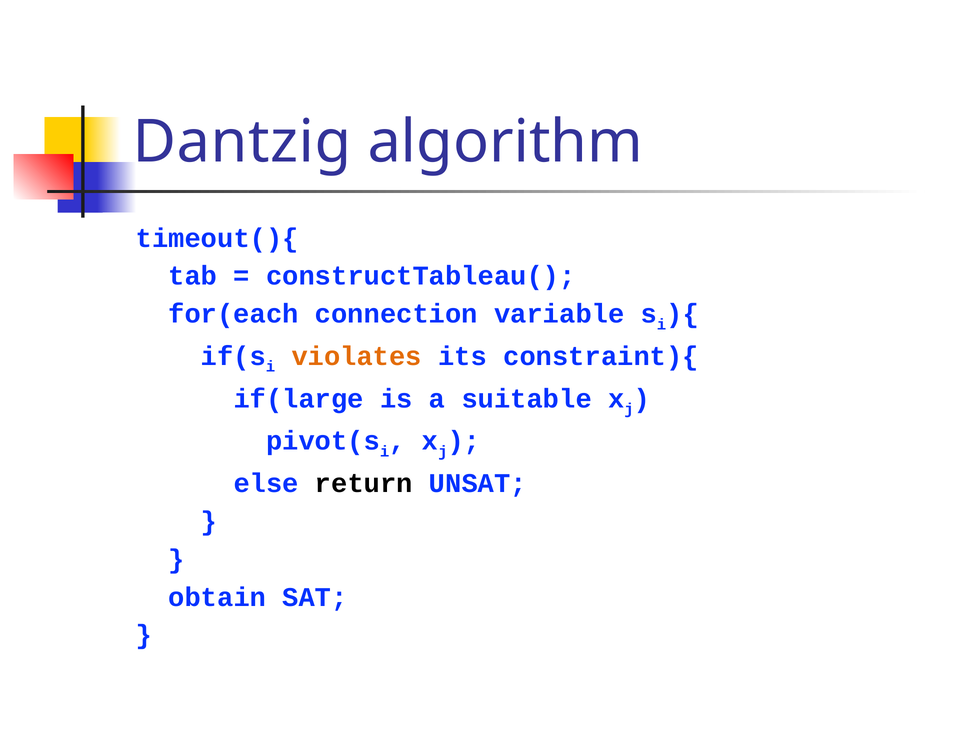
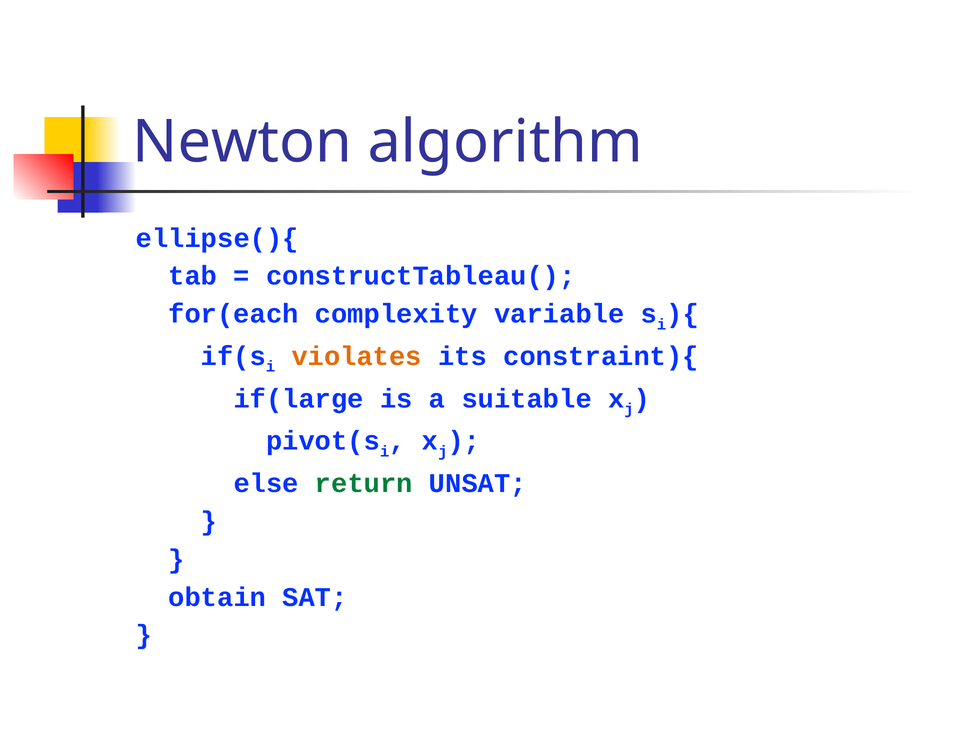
Dantzig: Dantzig -> Newton (242, 142)
timeout(){: timeout(){ -> ellipse(){ (217, 238)
connection: connection -> complexity (396, 314)
return colour: black -> green (364, 484)
